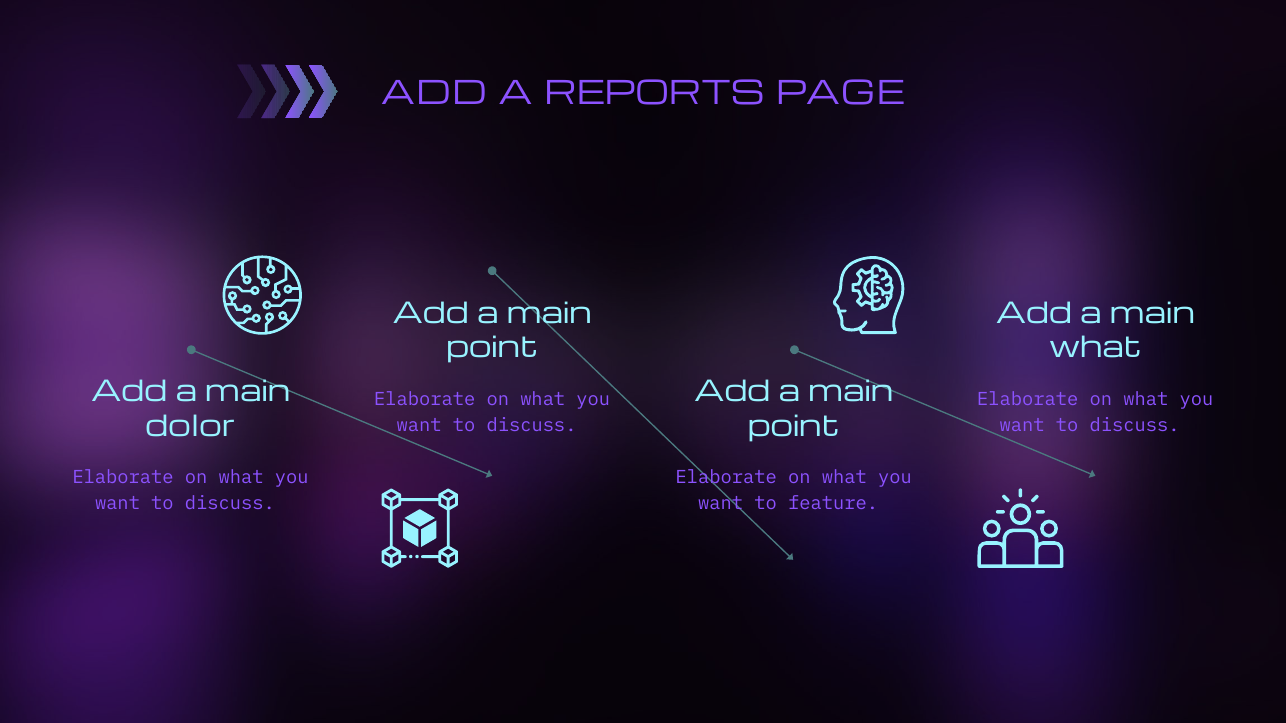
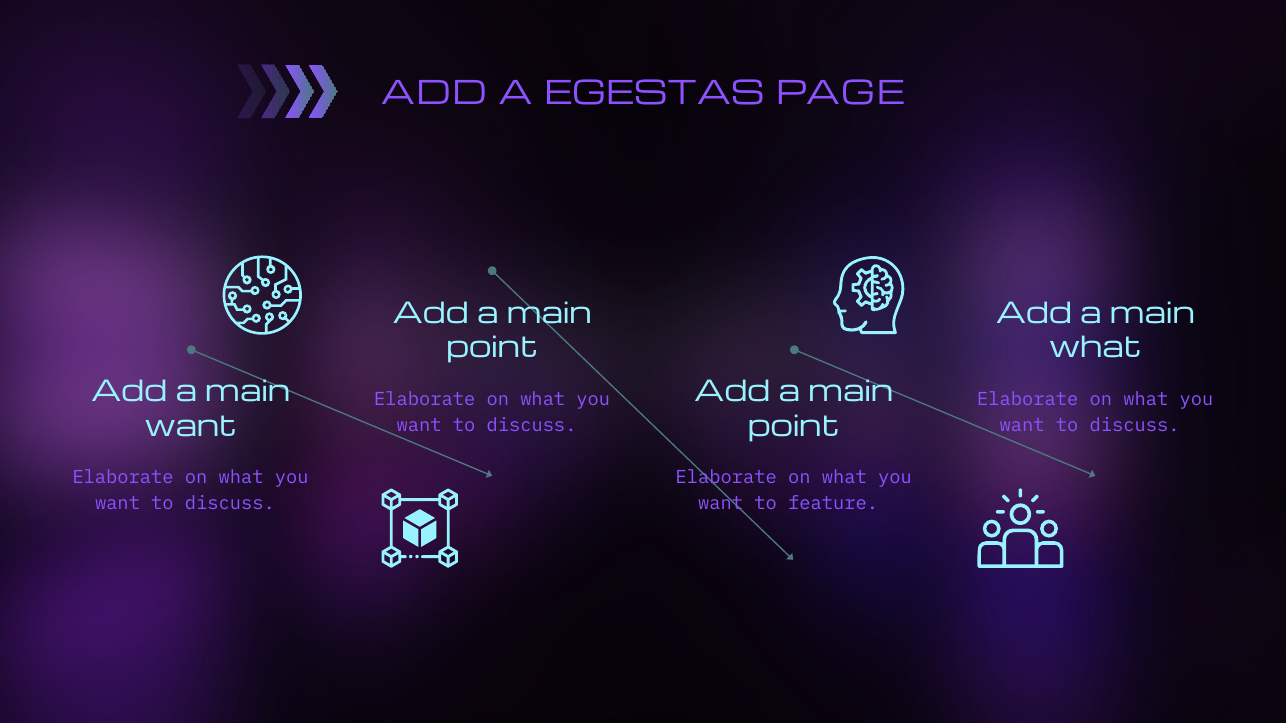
REPORTS: REPORTS -> EGESTAS (654, 94)
dolor: dolor -> want (191, 427)
